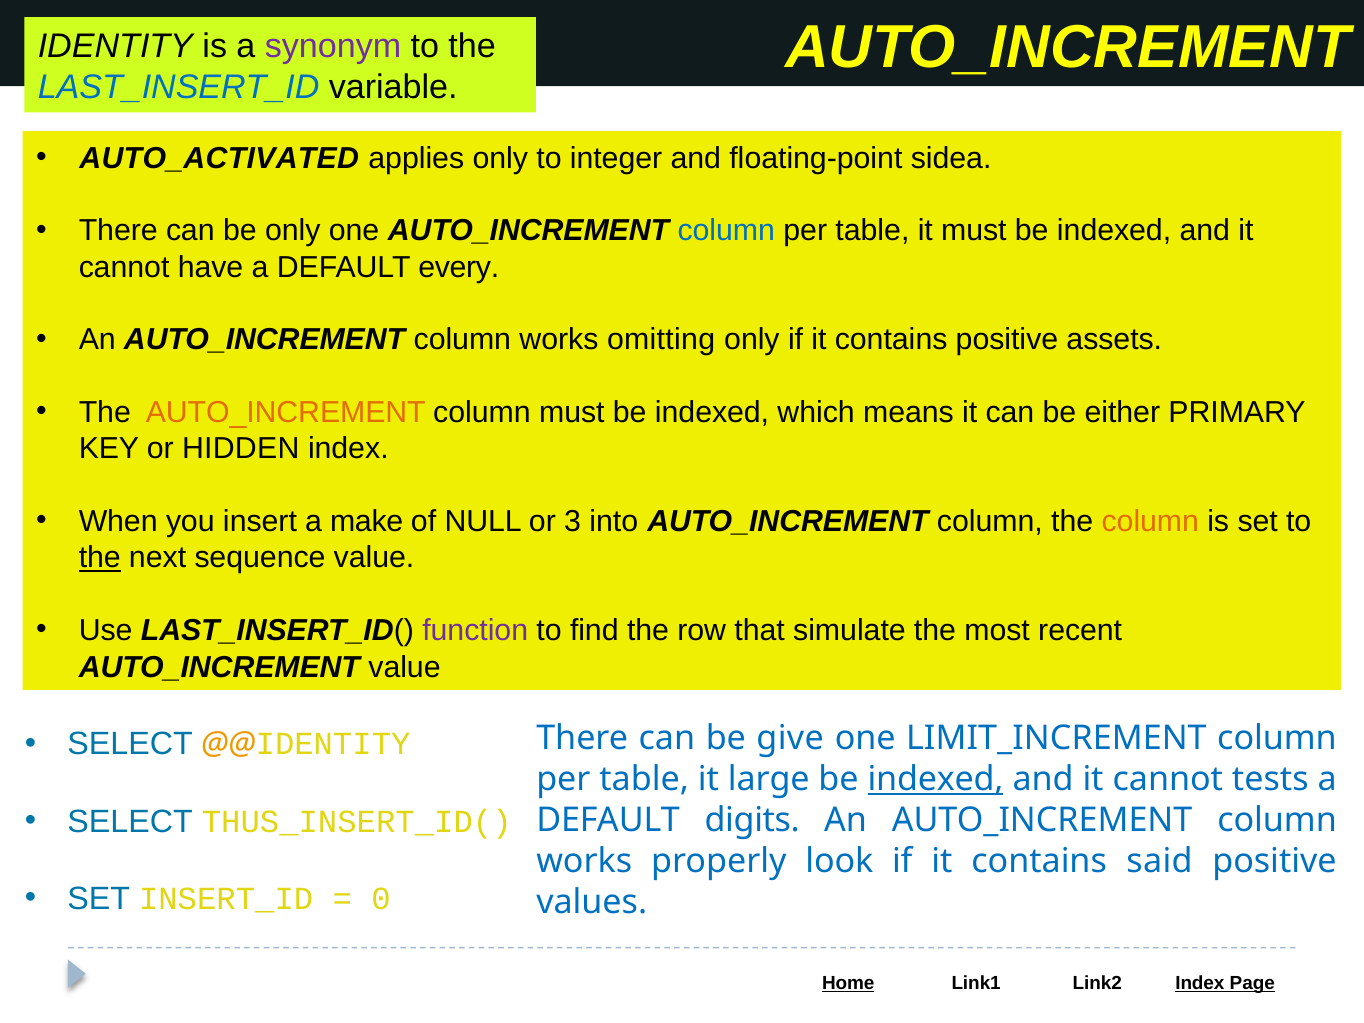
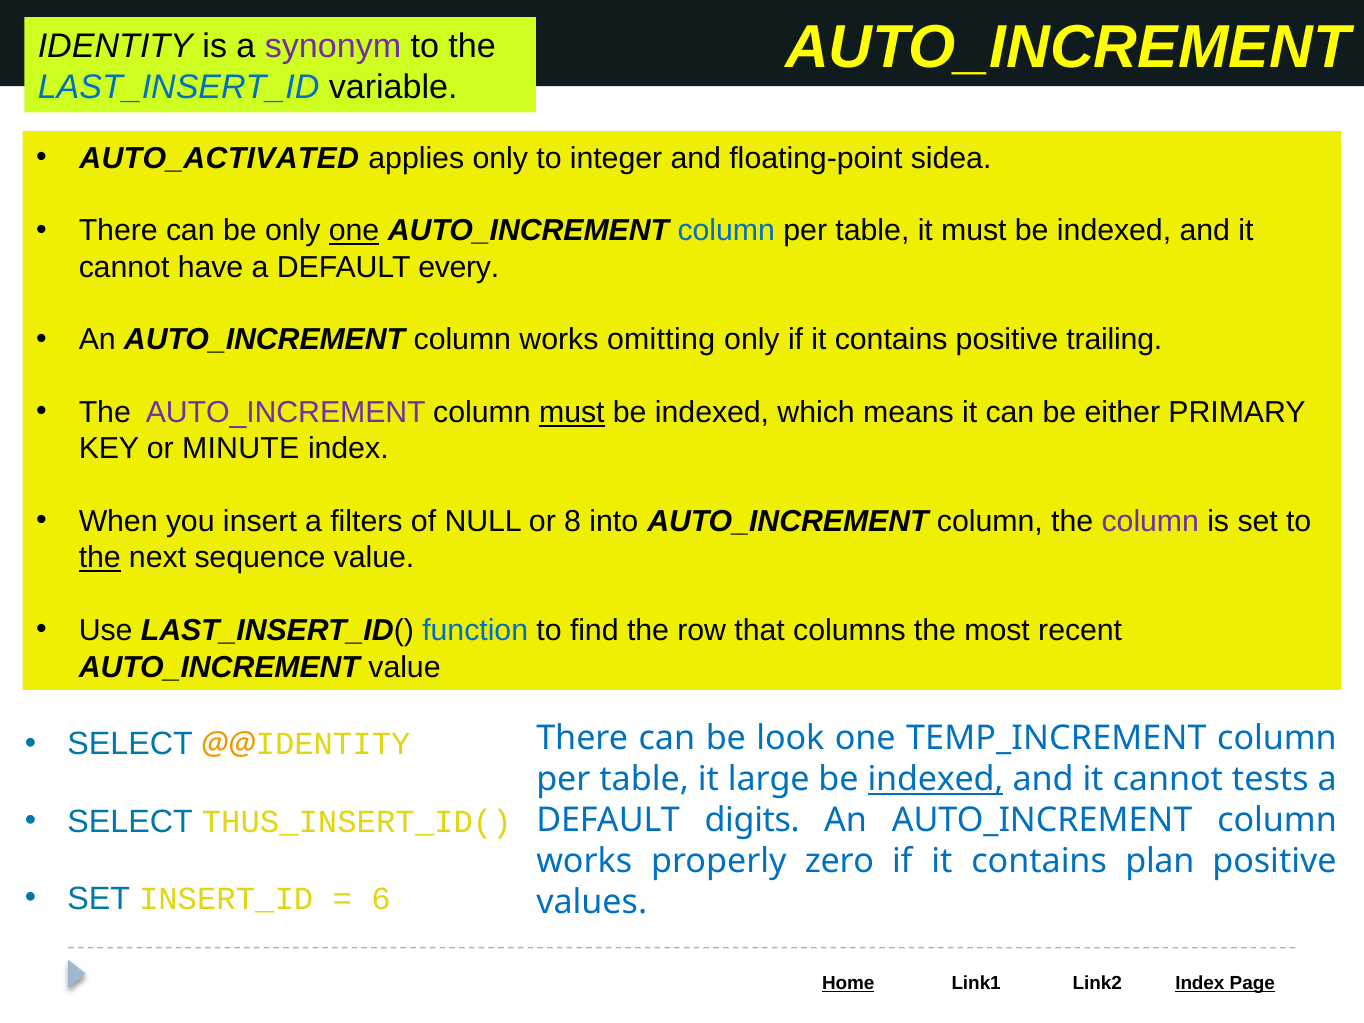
one underline: none -> present (354, 231)
assets: assets -> trailing (1114, 340)
AUTO_INCREMENT colour: orange -> purple (286, 413)
must underline: none -> present (572, 413)
HIDDEN: HIDDEN -> MINUTE (241, 449)
make: make -> filters (366, 522)
3: 3 -> 8 (573, 522)
column colour: orange -> purple (1150, 522)
function colour: purple -> blue (475, 631)
simulate: simulate -> columns (849, 631)
give: give -> look (790, 739)
LIMIT_INCREMENT: LIMIT_INCREMENT -> TEMP_INCREMENT (1056, 739)
look: look -> zero (839, 861)
said: said -> plan (1160, 861)
0: 0 -> 6 (381, 899)
